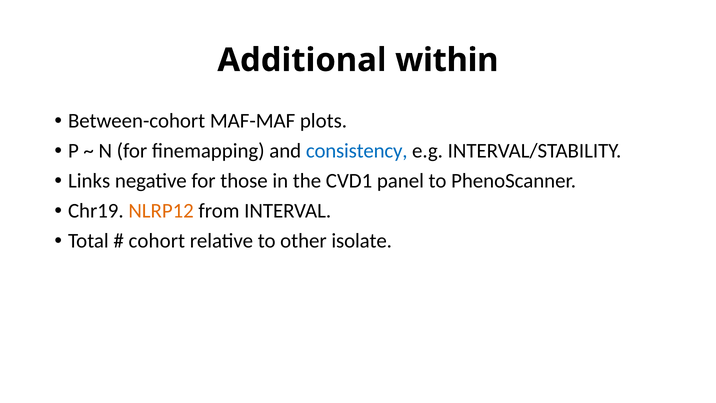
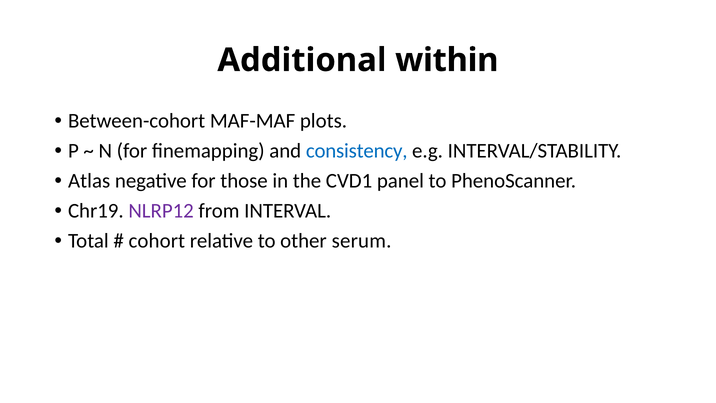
Links: Links -> Atlas (89, 181)
NLRP12 colour: orange -> purple (161, 211)
isolate: isolate -> serum (362, 241)
